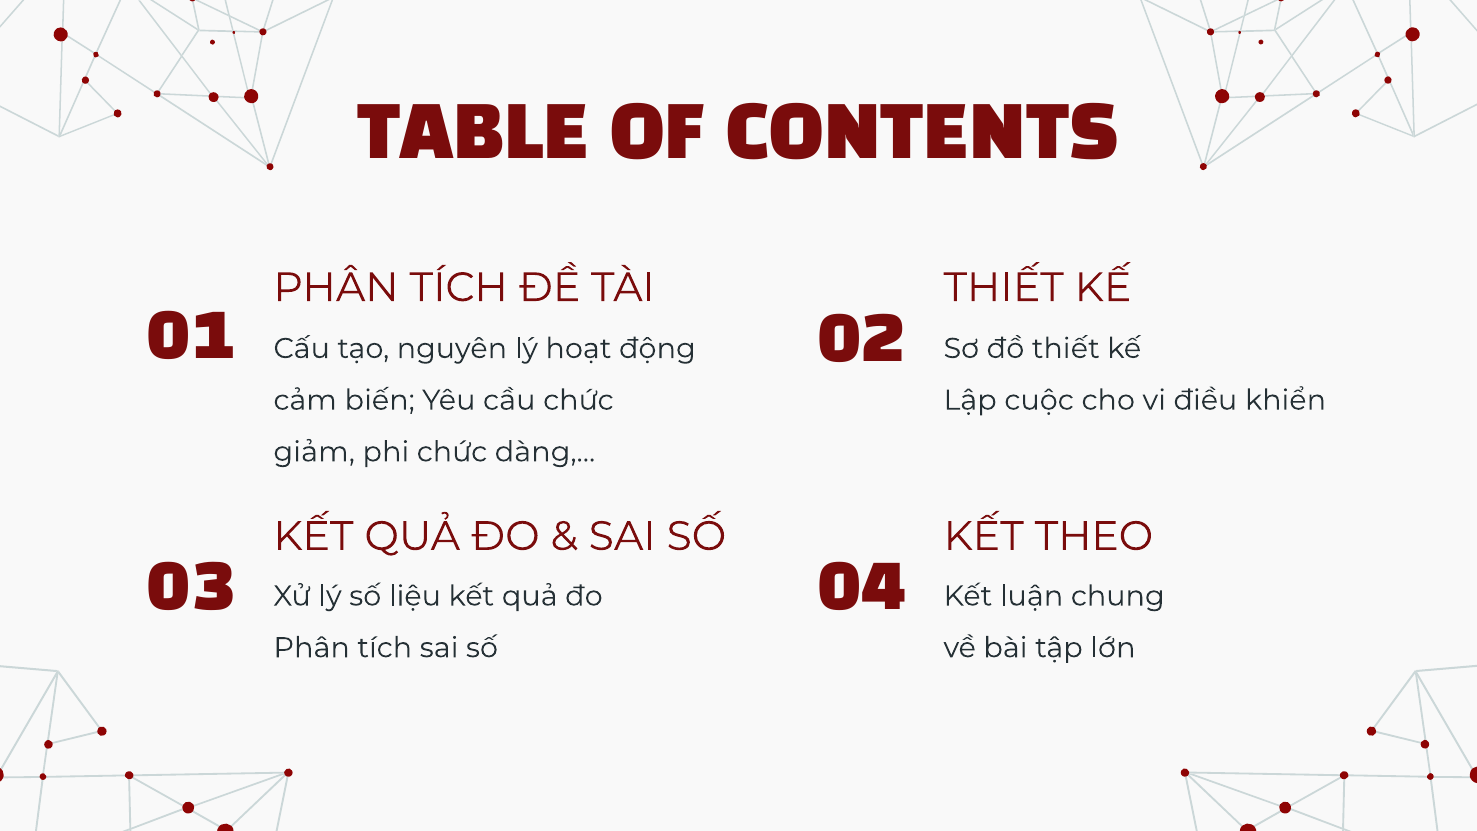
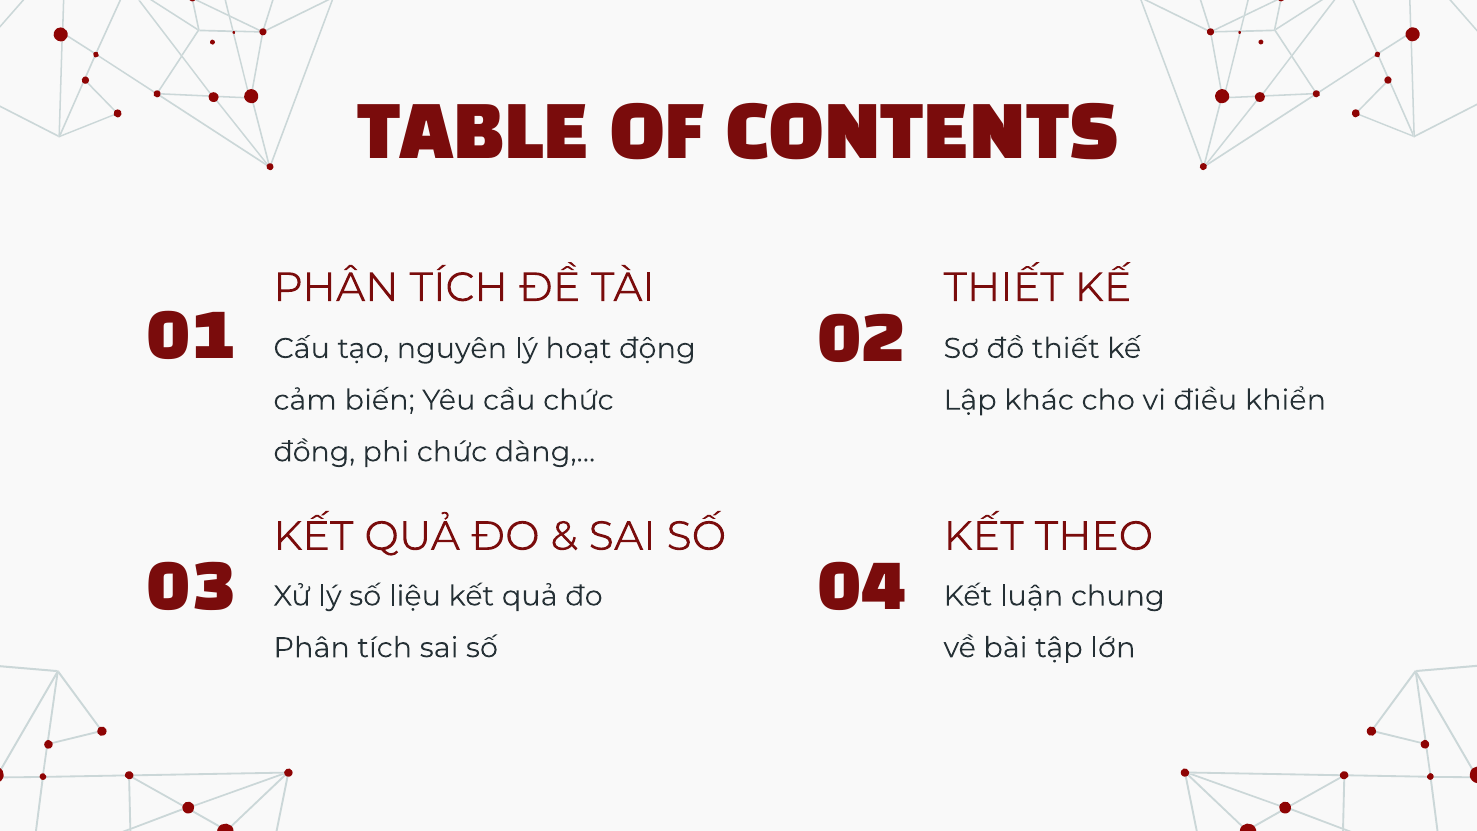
cuộc: cuộc -> khác (1039, 400)
giảm: giảm -> đồng (314, 452)
